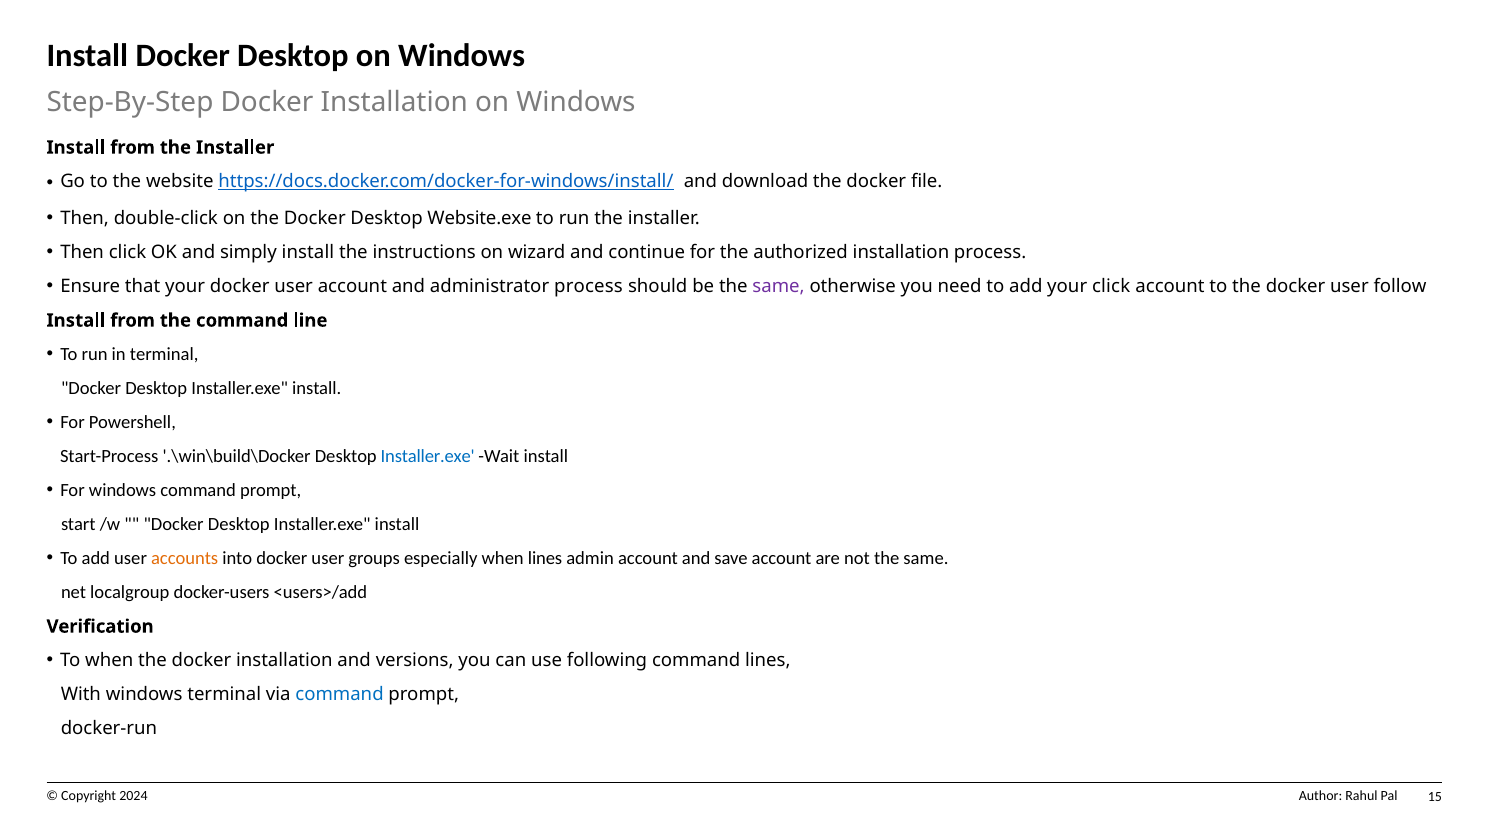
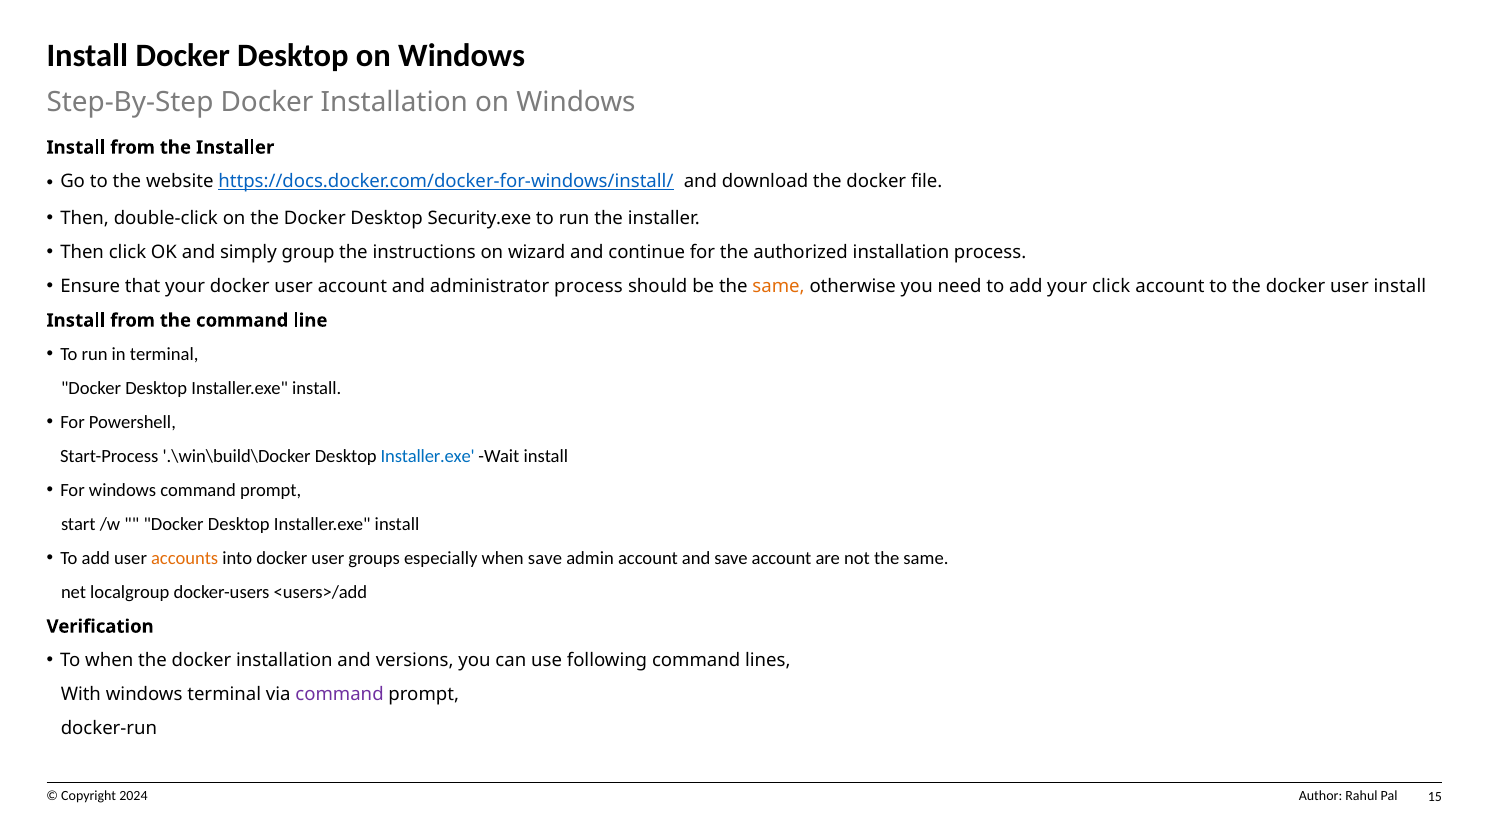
Website.exe: Website.exe -> Security.exe (479, 218)
simply install: install -> group (308, 252)
same colour: purple -> orange (779, 286)
user follow: follow -> install (1400, 286)
when lines: lines -> save (545, 558)
command colour: blue -> purple (340, 694)
